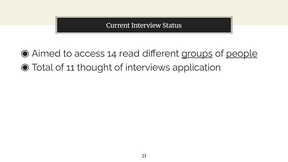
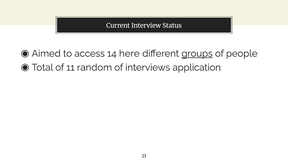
read: read -> here (129, 54)
people underline: present -> none (242, 54)
thought: thought -> random (94, 67)
